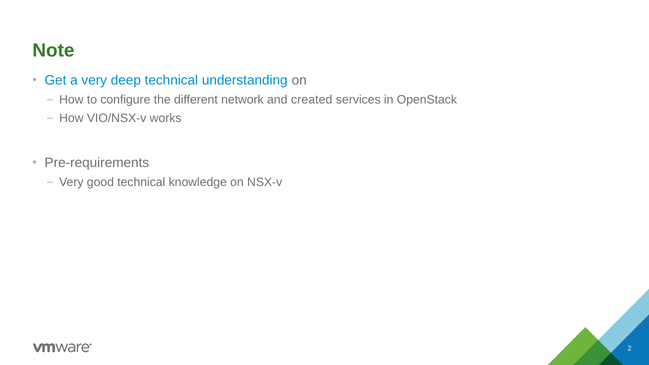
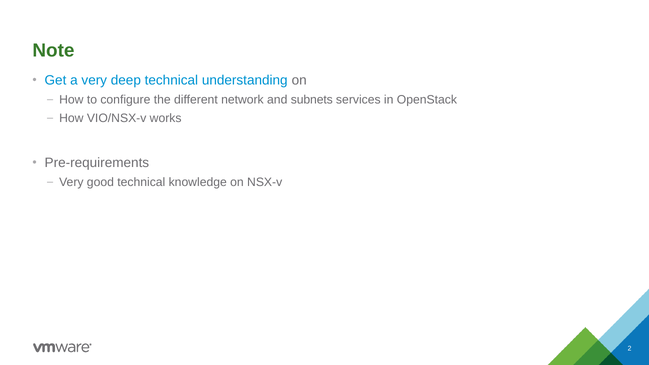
created: created -> subnets (312, 100)
